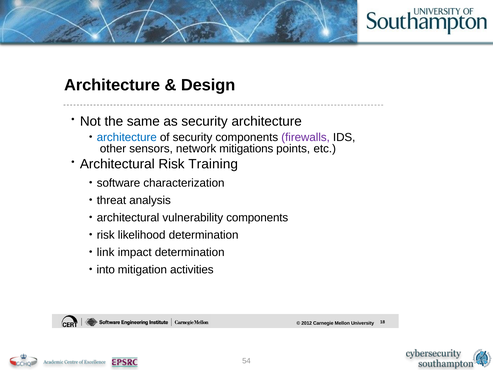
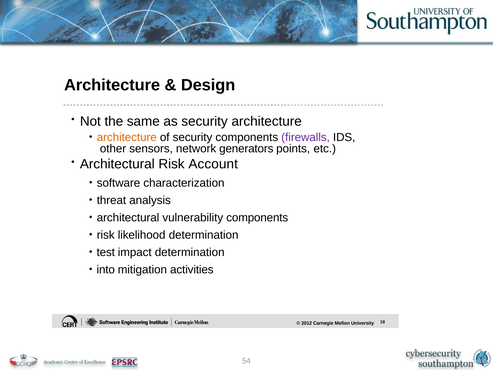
architecture colour: blue -> orange (127, 137)
mitigations: mitigations -> generators (246, 148)
Training: Training -> Account (213, 164)
link: link -> test (106, 252)
